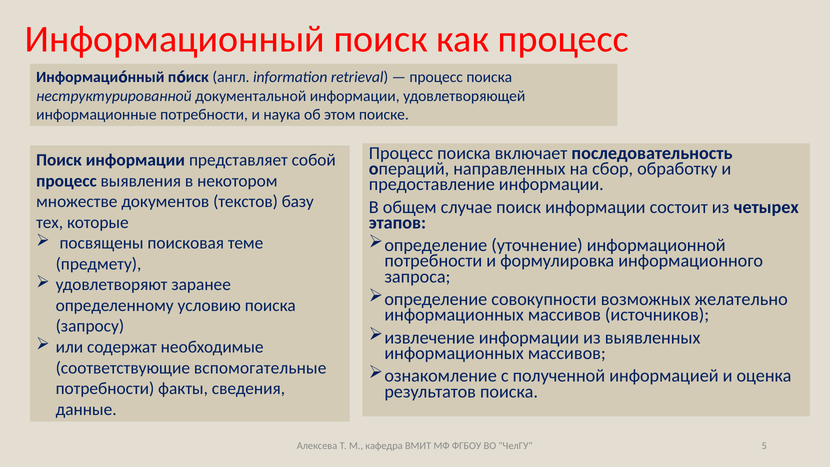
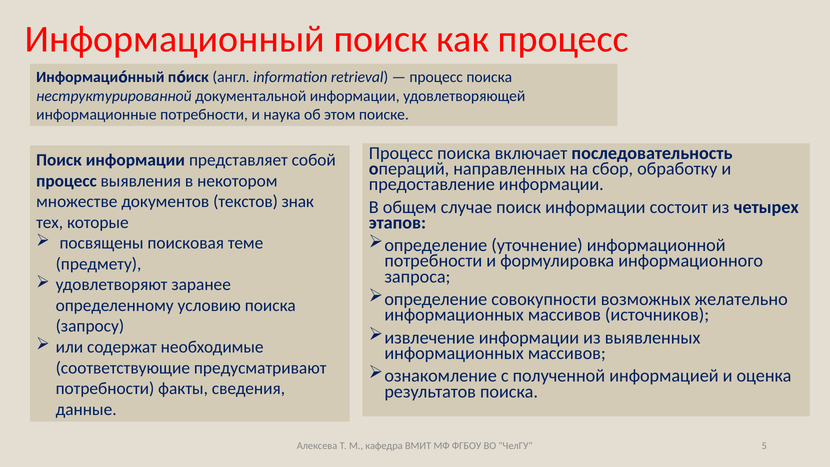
базу: базу -> знак (298, 202)
вспомогательные: вспомогательные -> предусматривают (260, 368)
